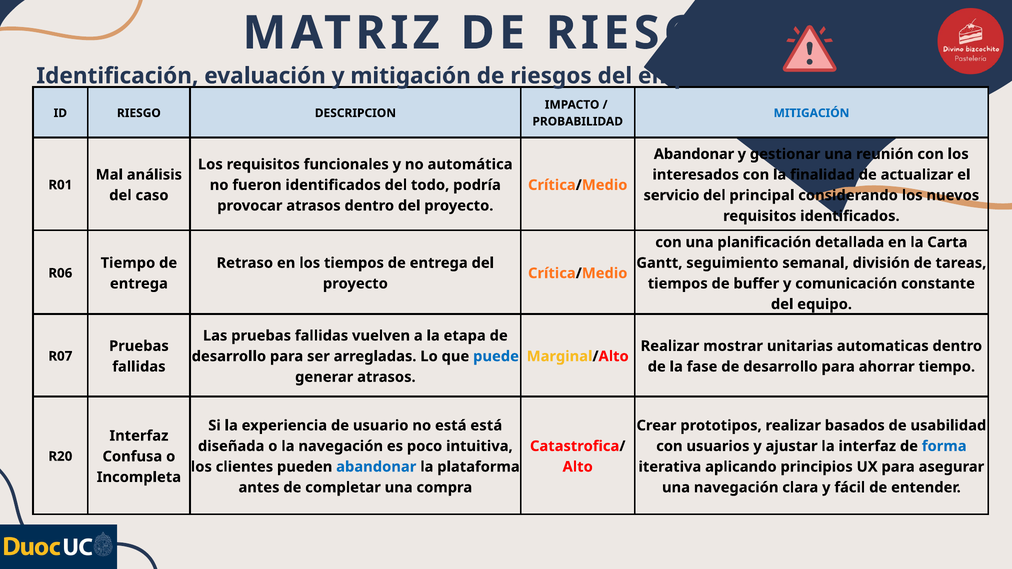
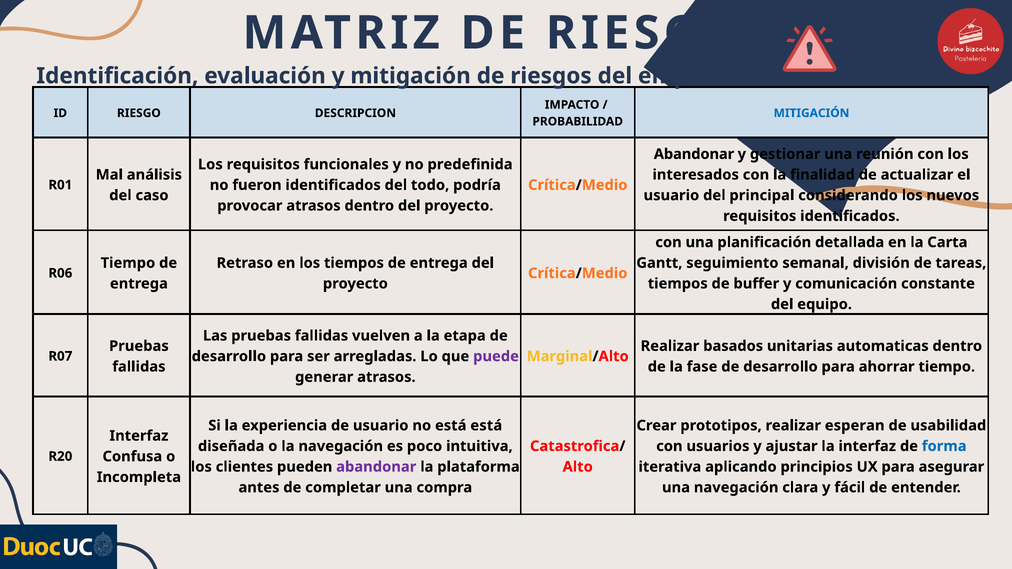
automática: automática -> predefinida (470, 164)
servicio: servicio -> usuario (671, 195)
mostrar: mostrar -> basados (733, 346)
puede colour: blue -> purple (496, 357)
basados: basados -> esperan (855, 426)
abandonar colour: blue -> purple (376, 467)
